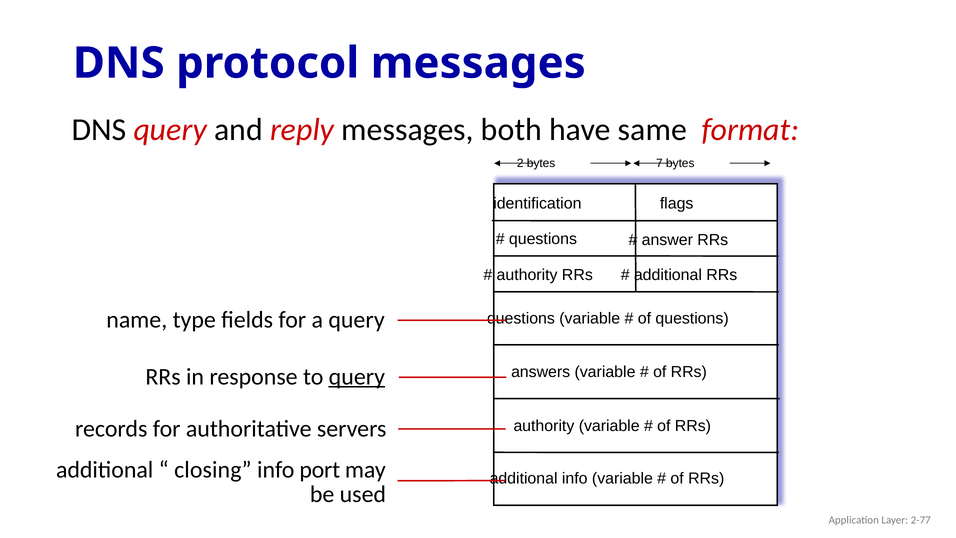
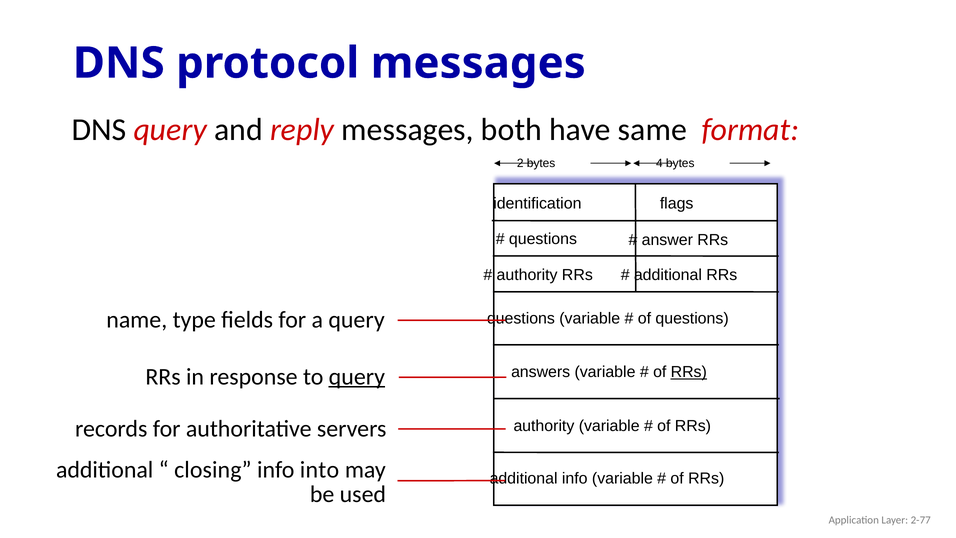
7: 7 -> 4 (659, 163)
RRs underline: none -> present (689, 372)
port: port -> into (320, 470)
